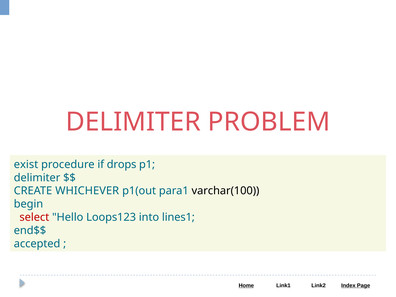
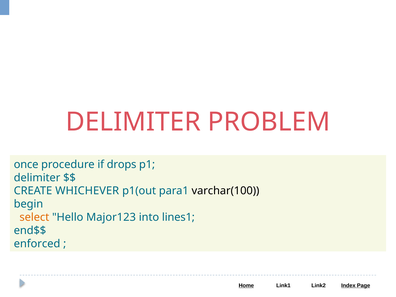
exist: exist -> once (26, 164)
select colour: red -> orange (34, 217)
Loops123: Loops123 -> Major123 (111, 217)
accepted: accepted -> enforced (37, 244)
